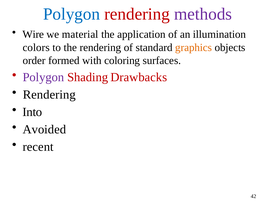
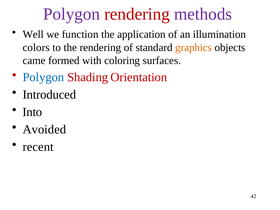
Polygon colour: blue -> purple (72, 14)
Wire: Wire -> Well (33, 34)
material: material -> function (80, 34)
order: order -> came (34, 61)
Polygon colour: purple -> blue (43, 77)
Drawbacks: Drawbacks -> Orientation (139, 77)
Rendering: Rendering -> Introduced (49, 95)
